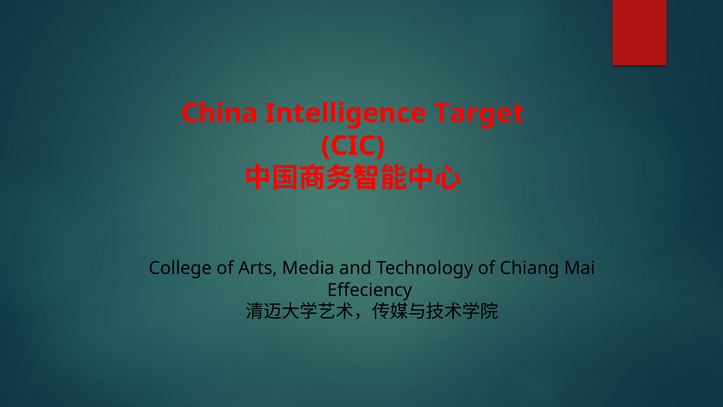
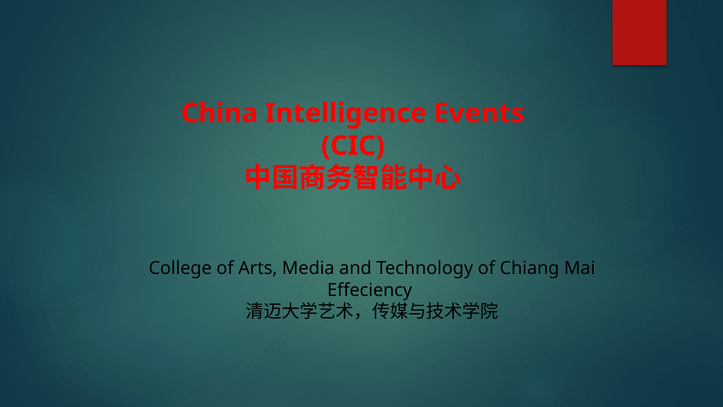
Target: Target -> Events (479, 113)
